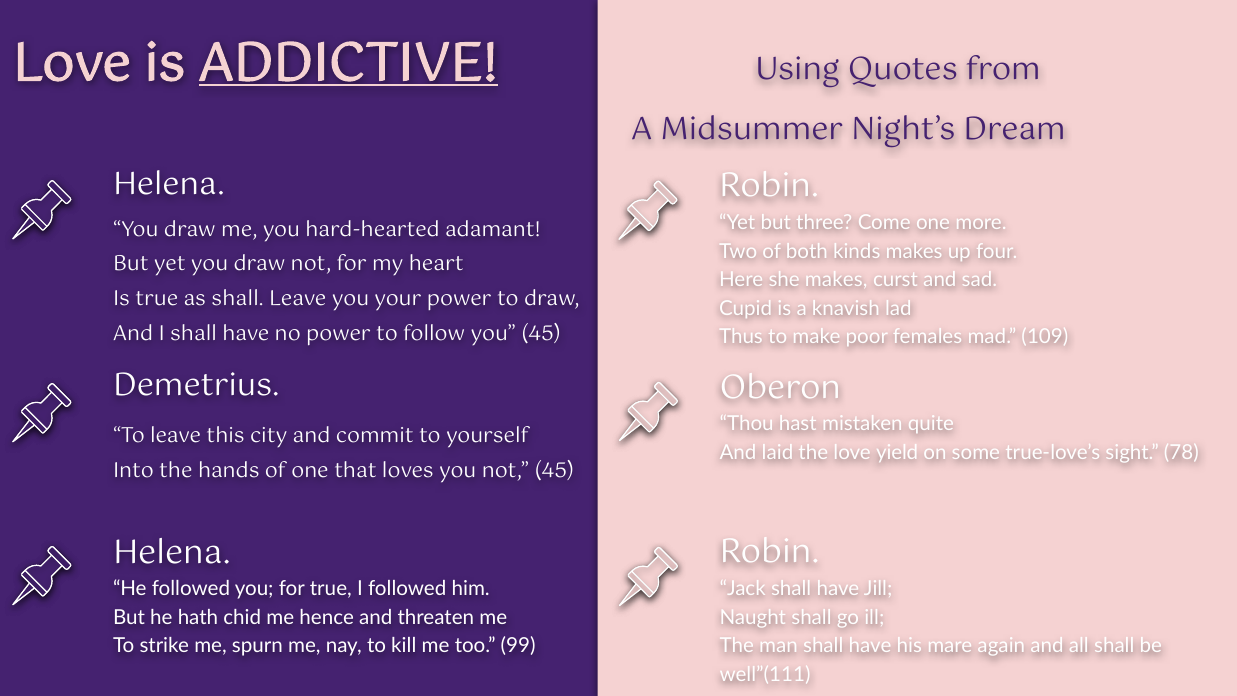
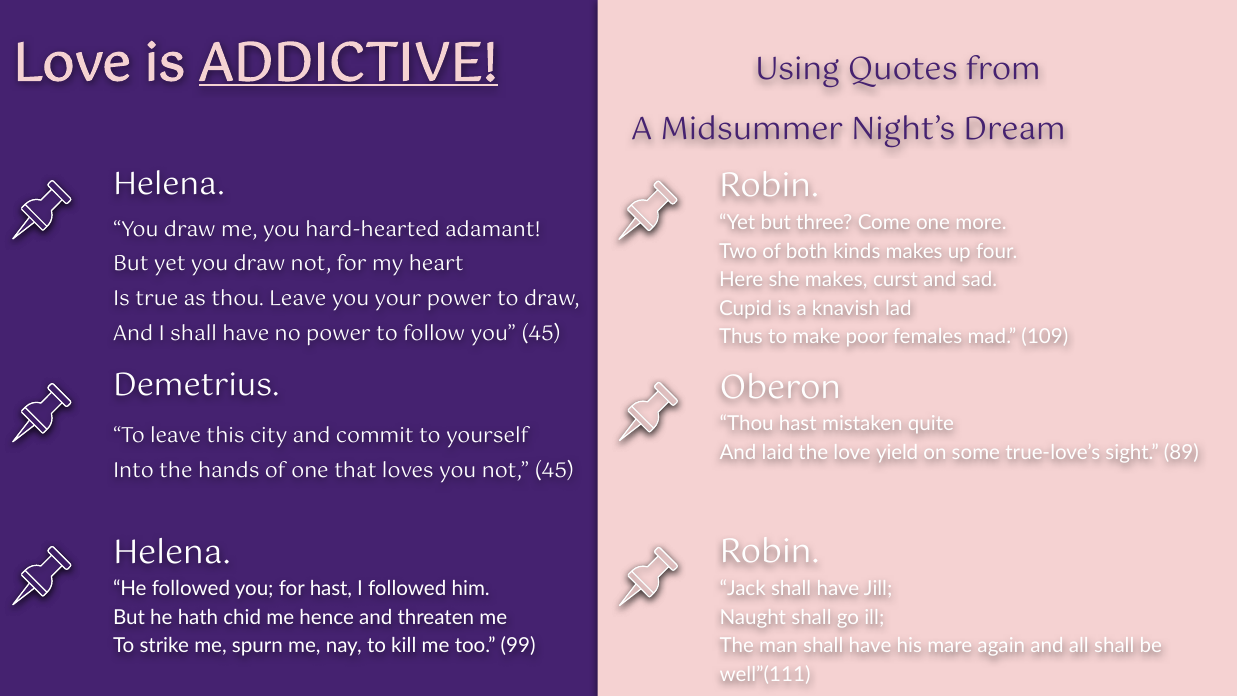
as shall: shall -> thou (238, 299)
78: 78 -> 89 (1181, 452)
for true: true -> hast (331, 589)
